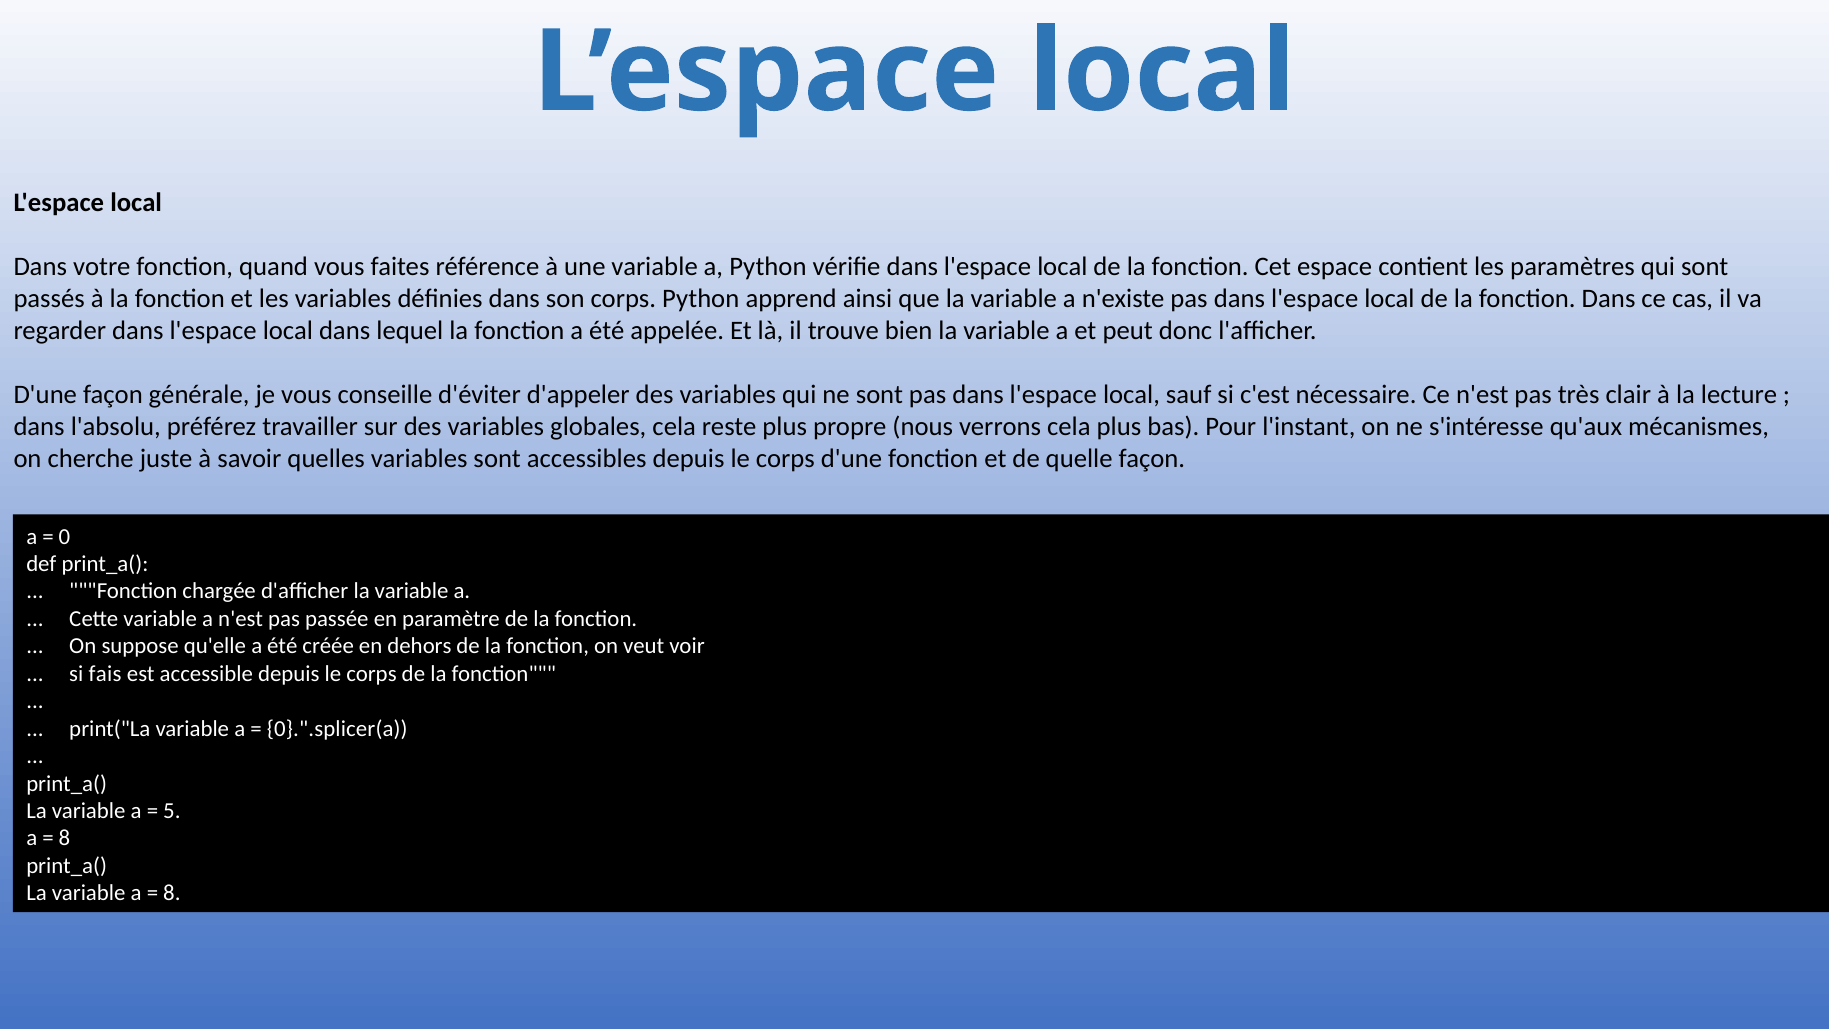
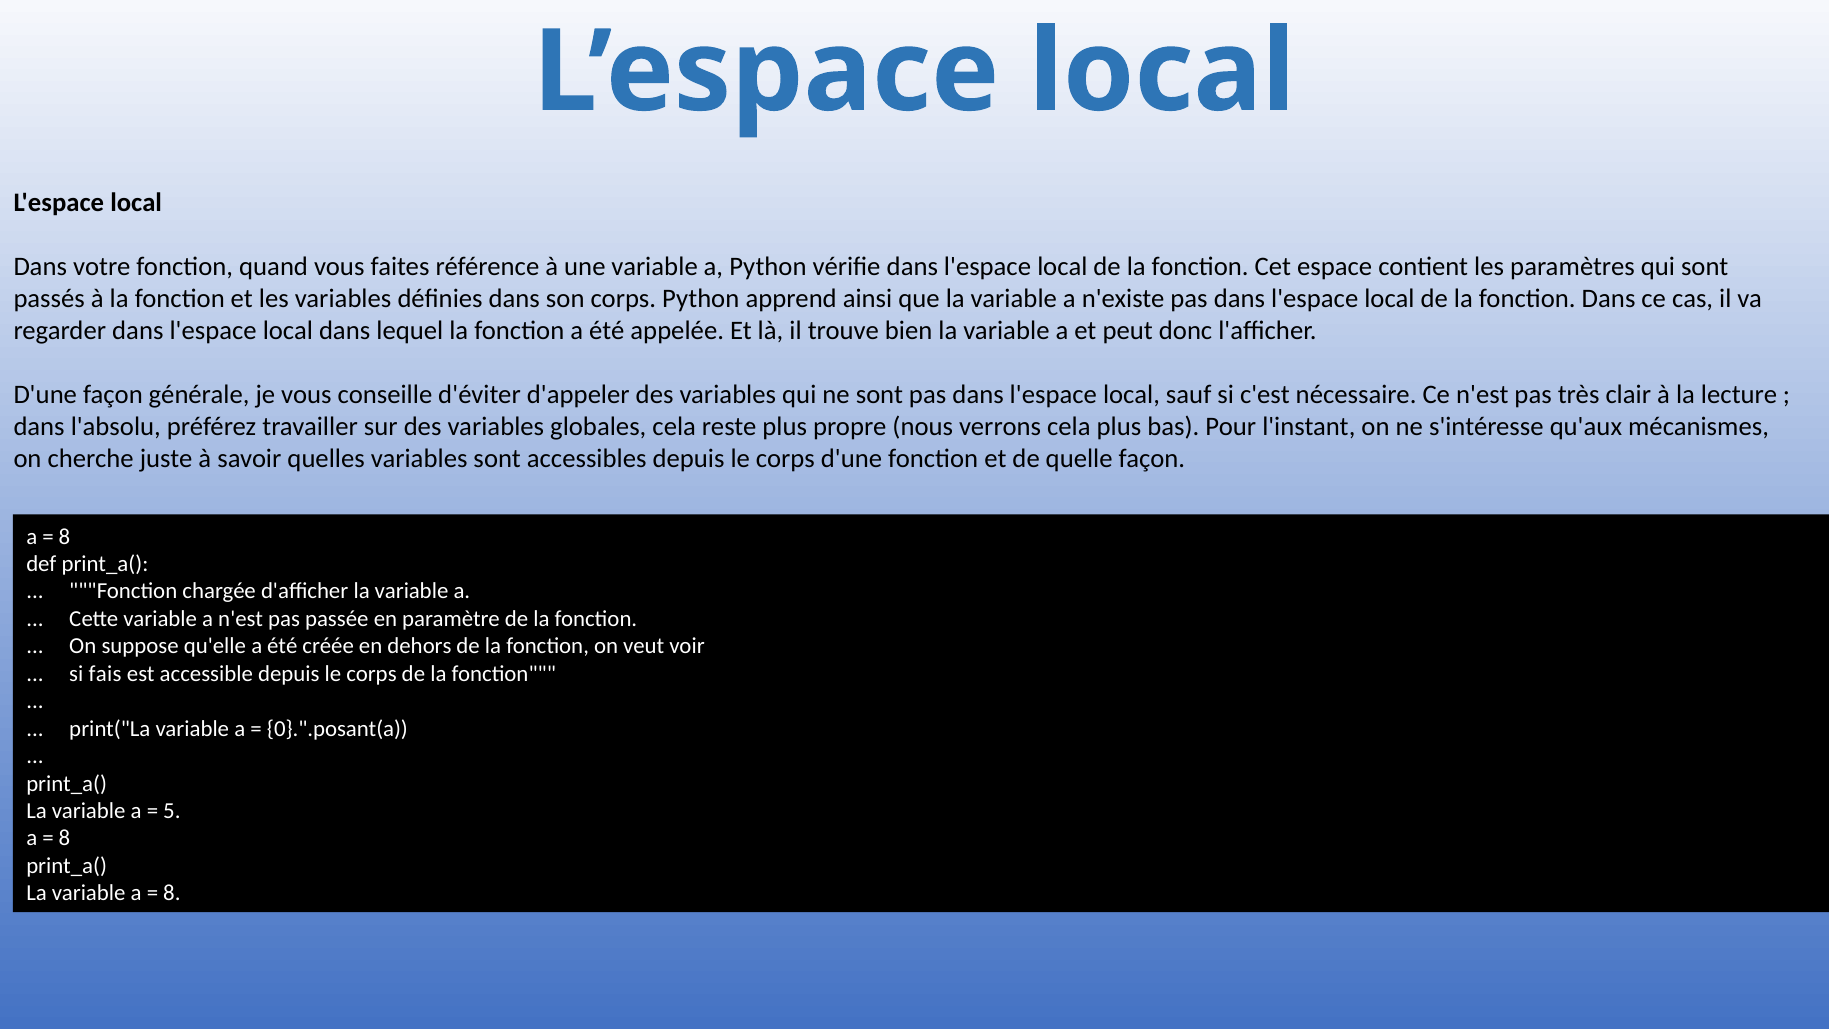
0: 0 -> 8 (65, 536)
0}.".splicer(a: 0}.".splicer(a -> 0}.".posant(a (337, 728)
